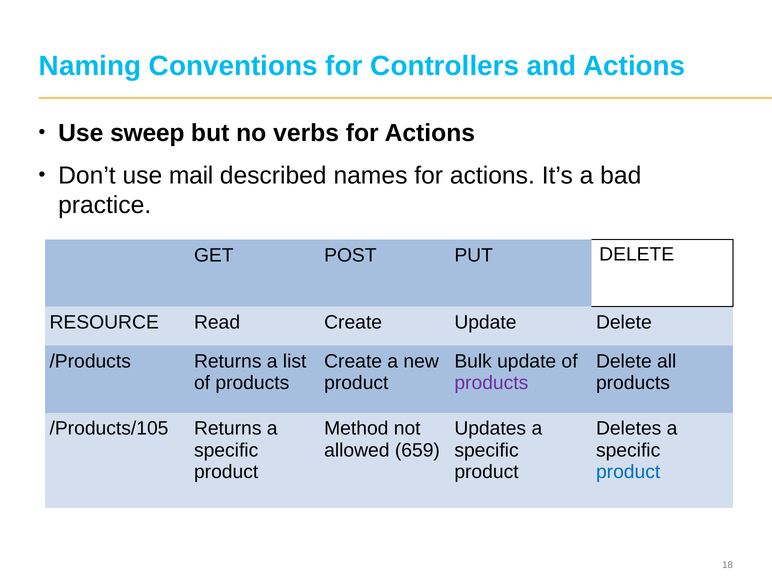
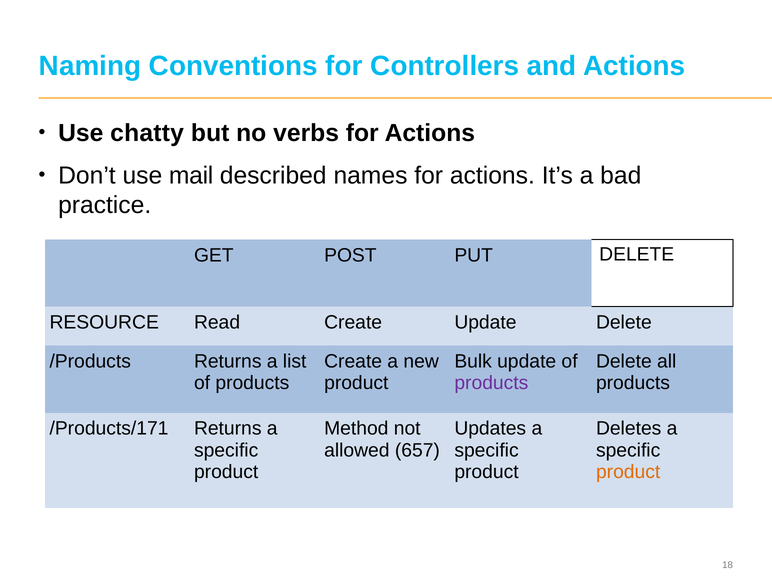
sweep: sweep -> chatty (147, 133)
/Products/105: /Products/105 -> /Products/171 (109, 429)
659: 659 -> 657 (417, 450)
product colour: blue -> orange (628, 472)
